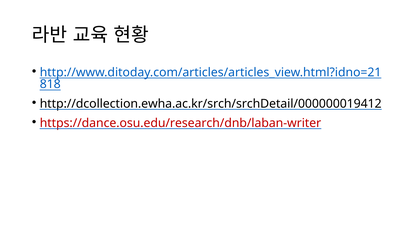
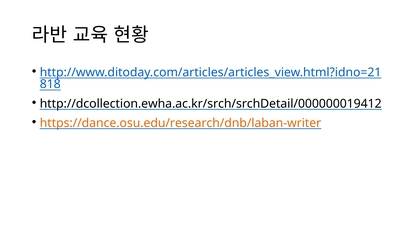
https://dance.osu.edu/research/dnb/laban-writer colour: red -> orange (180, 123)
